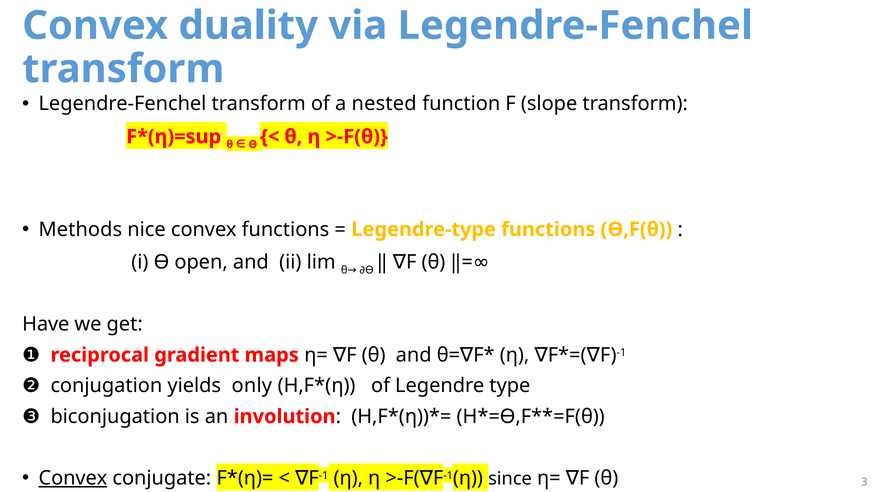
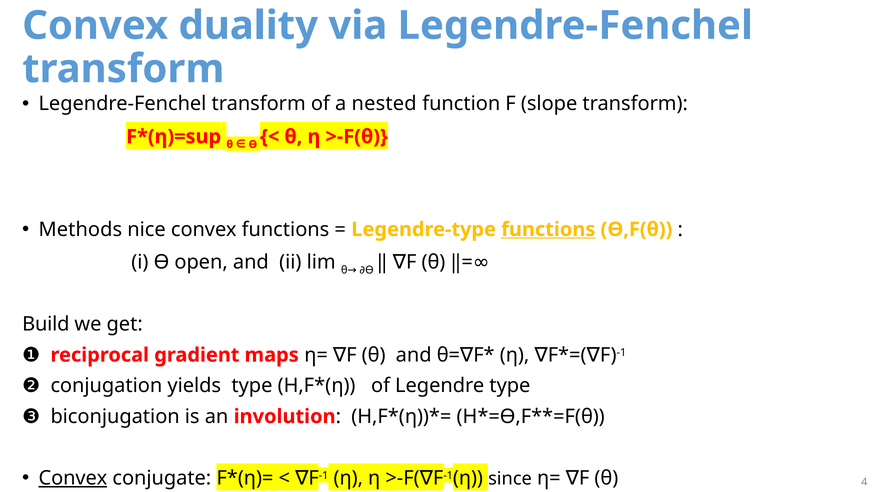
functions underline: none -> present (548, 229)
Have: Have -> Build (46, 324)
yields only: only -> type (252, 386)
3: 3 -> 4 (864, 482)
